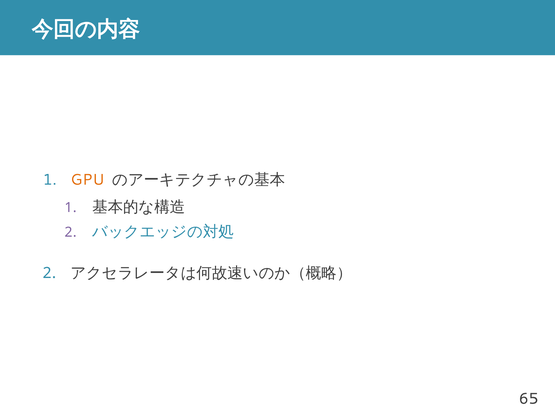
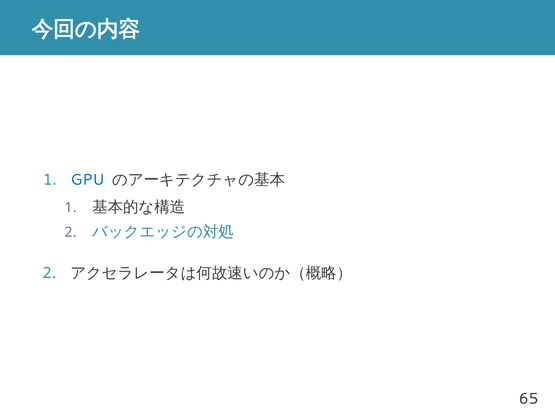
GPU colour: orange -> blue (87, 180)
